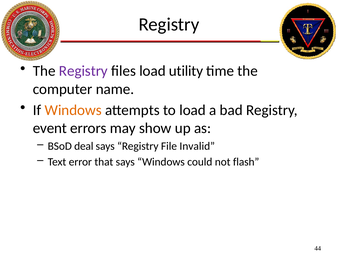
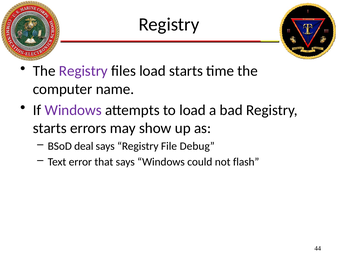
load utility: utility -> starts (186, 71)
Windows colour: orange -> purple (73, 110)
event: event -> starts (50, 128)
Invalid: Invalid -> Debug (197, 146)
